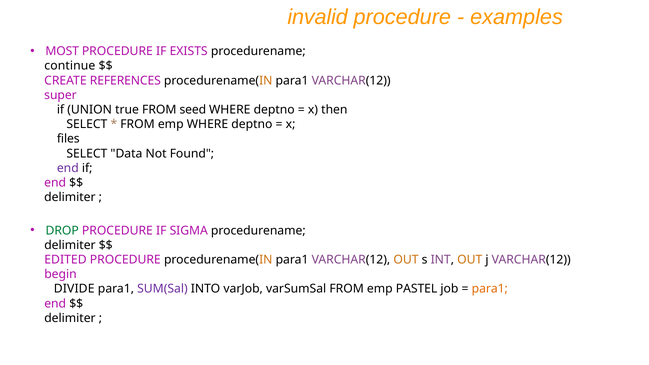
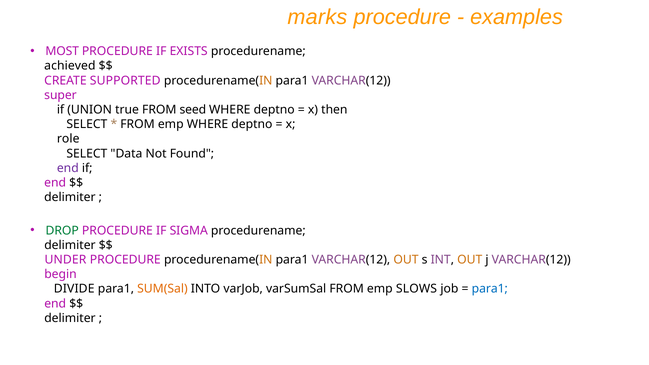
invalid: invalid -> marks (317, 17)
continue: continue -> achieved (70, 66)
REFERENCES: REFERENCES -> SUPPORTED (125, 81)
files: files -> role (68, 139)
EDITED: EDITED -> UNDER (65, 260)
SUM(Sal colour: purple -> orange (162, 289)
PASTEL: PASTEL -> SLOWS (416, 289)
para1 colour: orange -> blue (490, 289)
